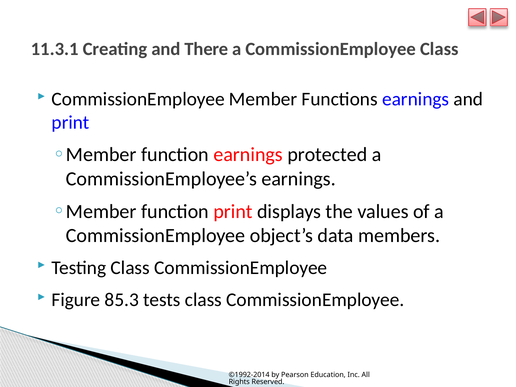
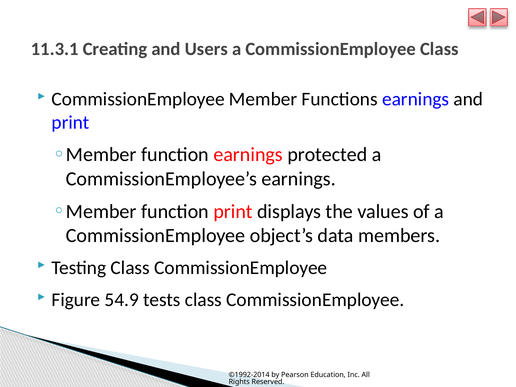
There: There -> Users (206, 49)
85.3: 85.3 -> 54.9 (122, 300)
